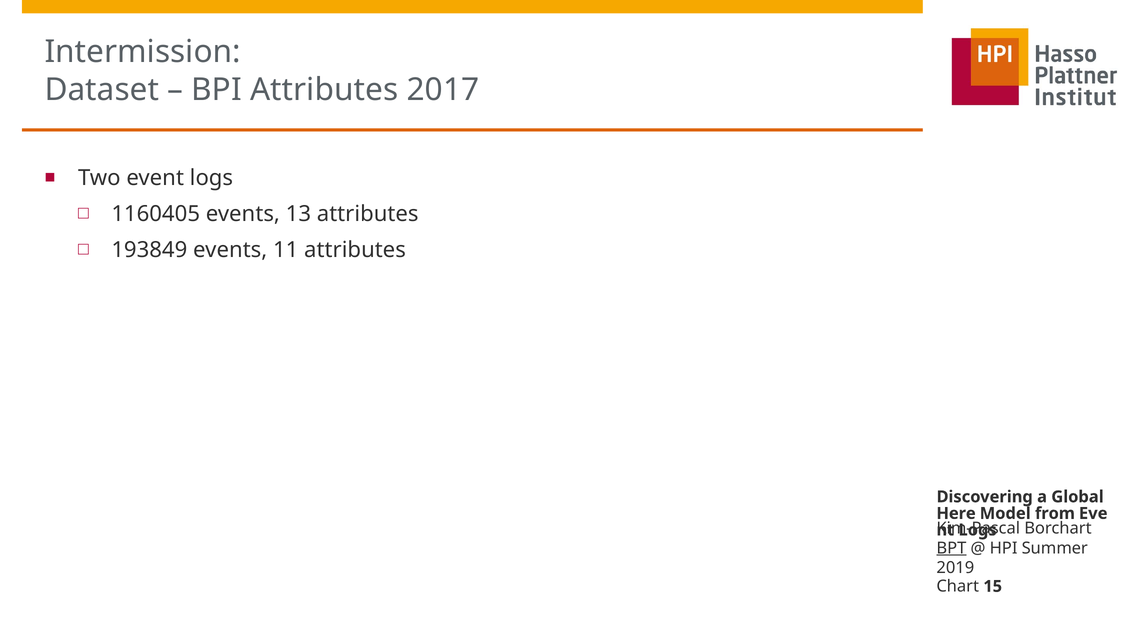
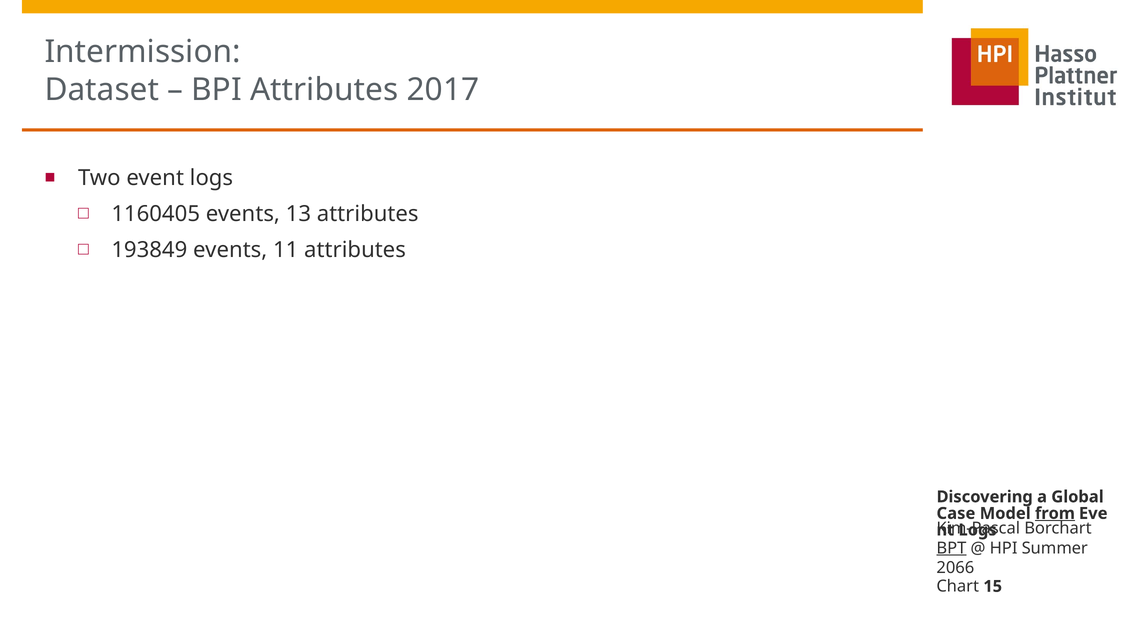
Here: Here -> Case (956, 514)
from underline: none -> present (1055, 514)
2019: 2019 -> 2066 (955, 568)
